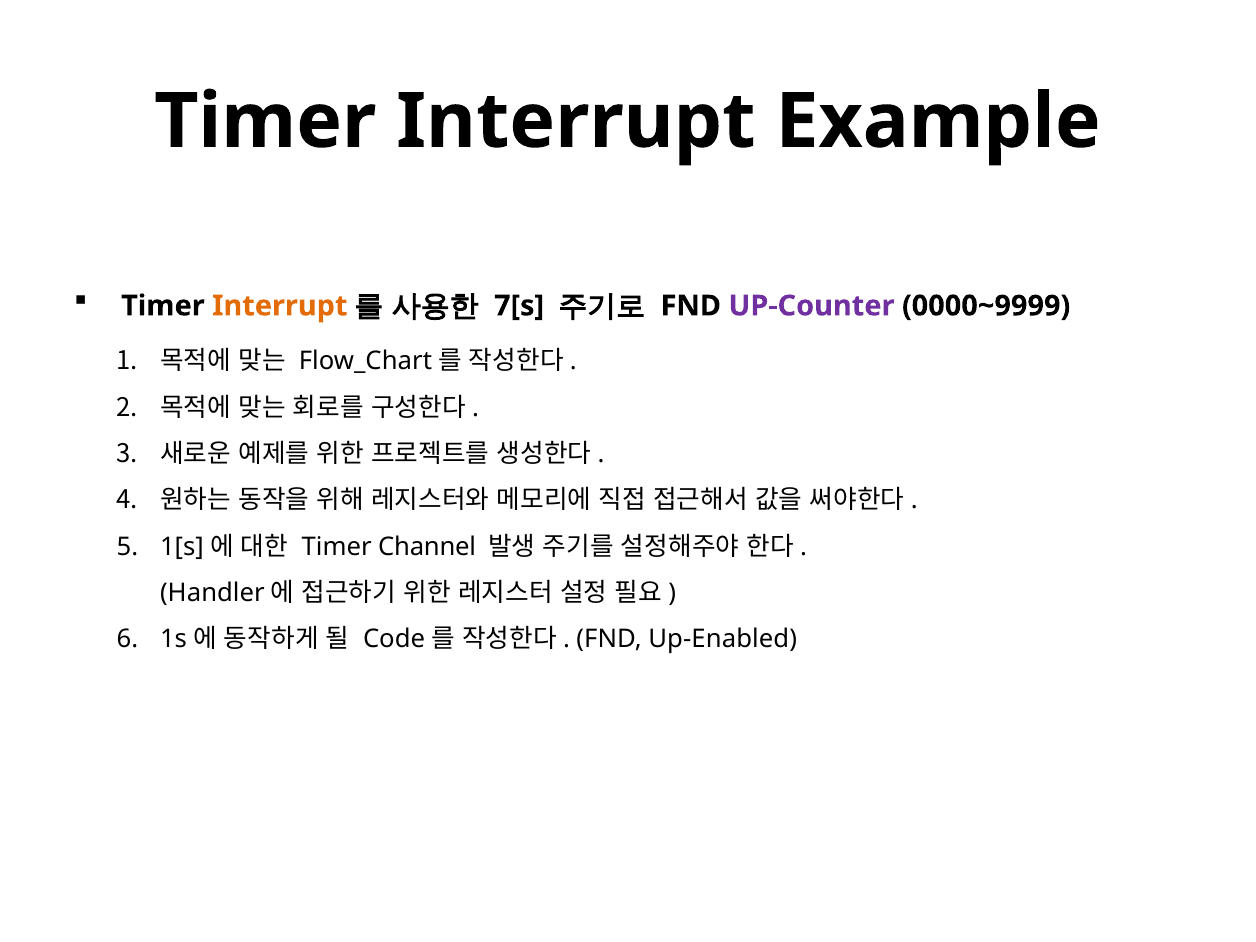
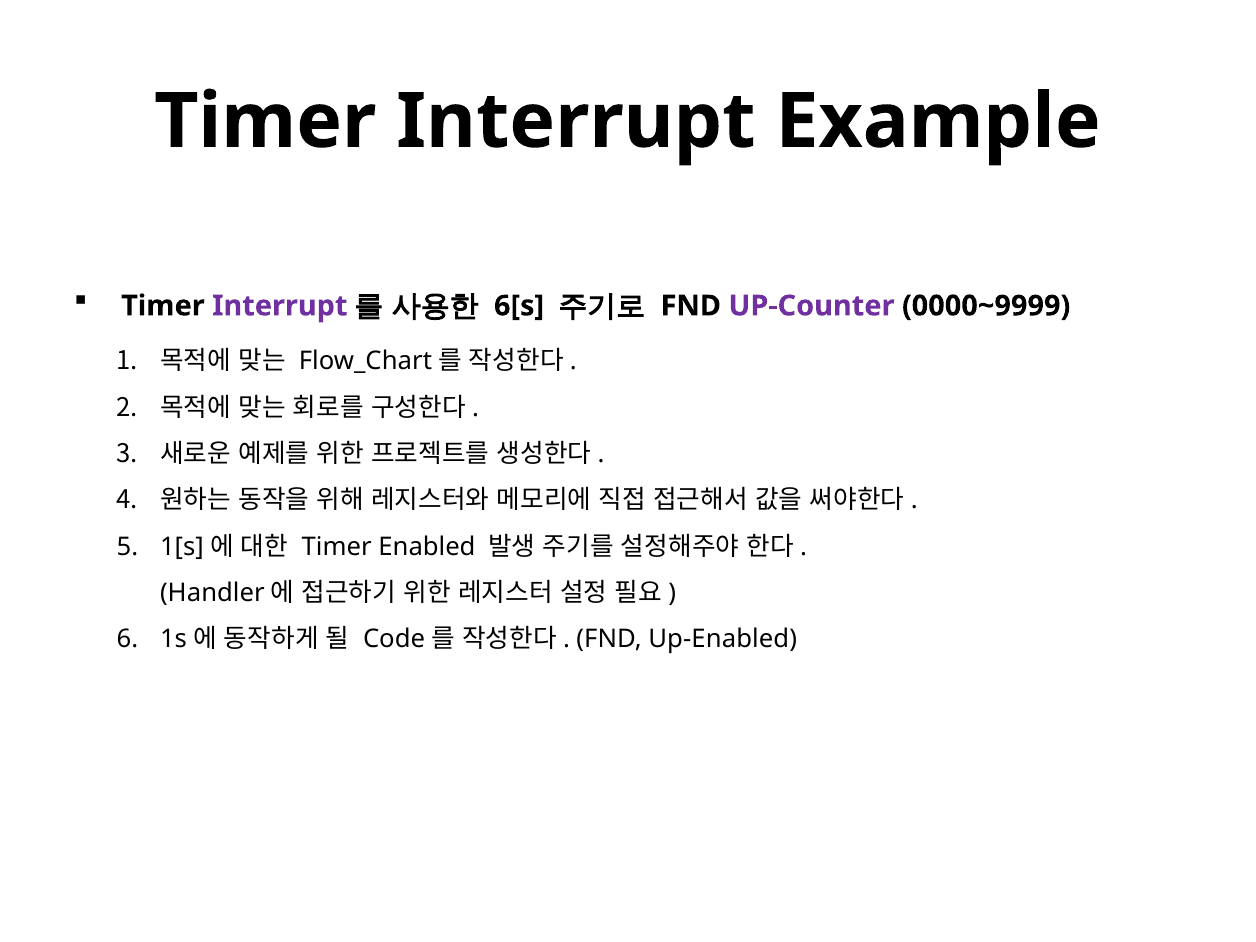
Interrupt colour: orange -> purple (280, 306)
7[s: 7[s -> 6[s (519, 306)
Channel: Channel -> Enabled (427, 547)
